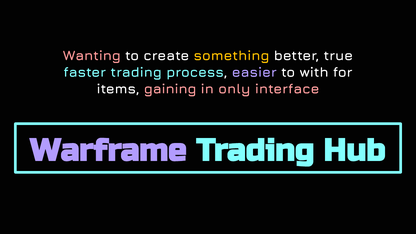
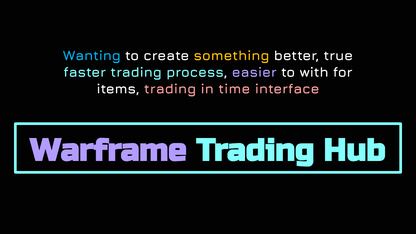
Wanting colour: pink -> light blue (92, 56)
items gaining: gaining -> trading (170, 89)
only: only -> time (234, 89)
